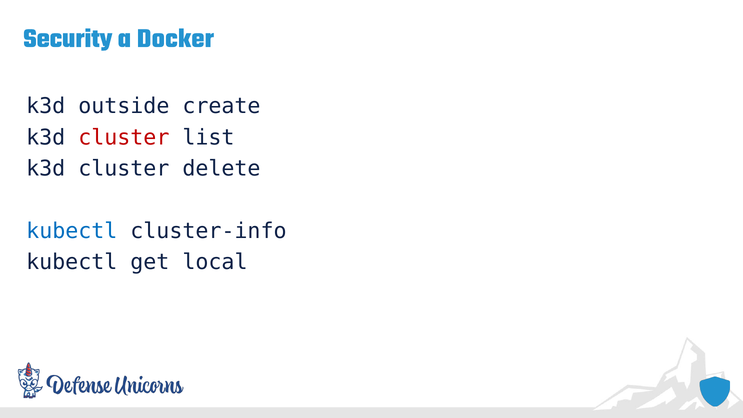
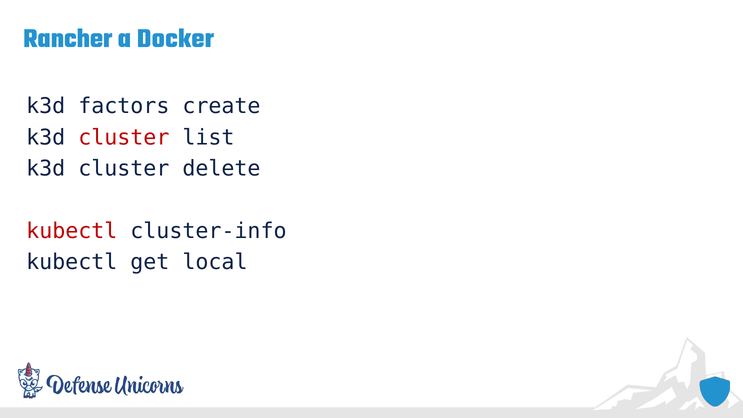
Security: Security -> Rancher (68, 38)
outside: outside -> factors (124, 106)
kubectl colour: blue -> red (72, 231)
